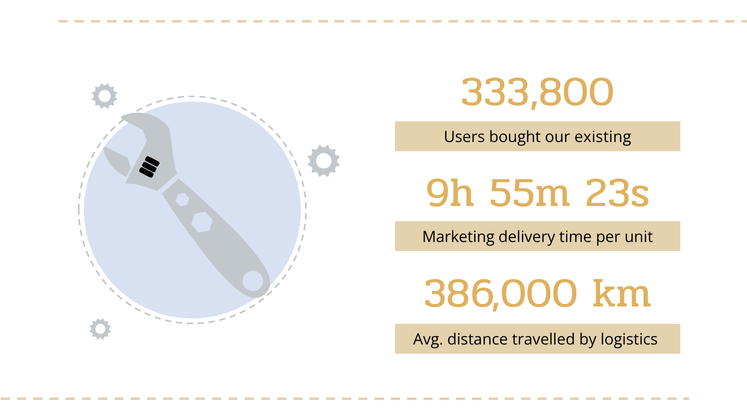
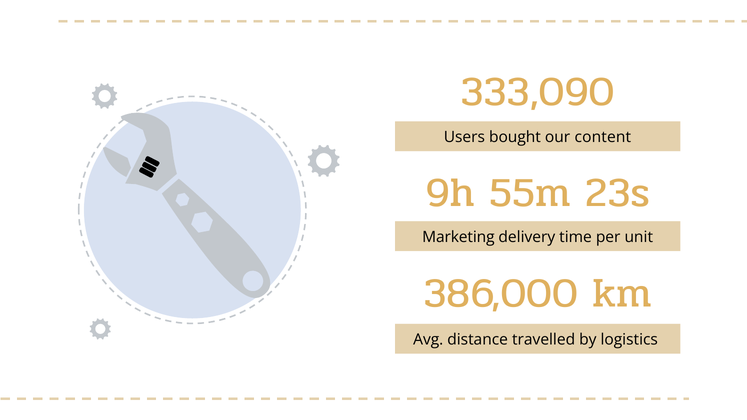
333,800: 333,800 -> 333,090 (538, 92)
existing: existing -> content (603, 137)
